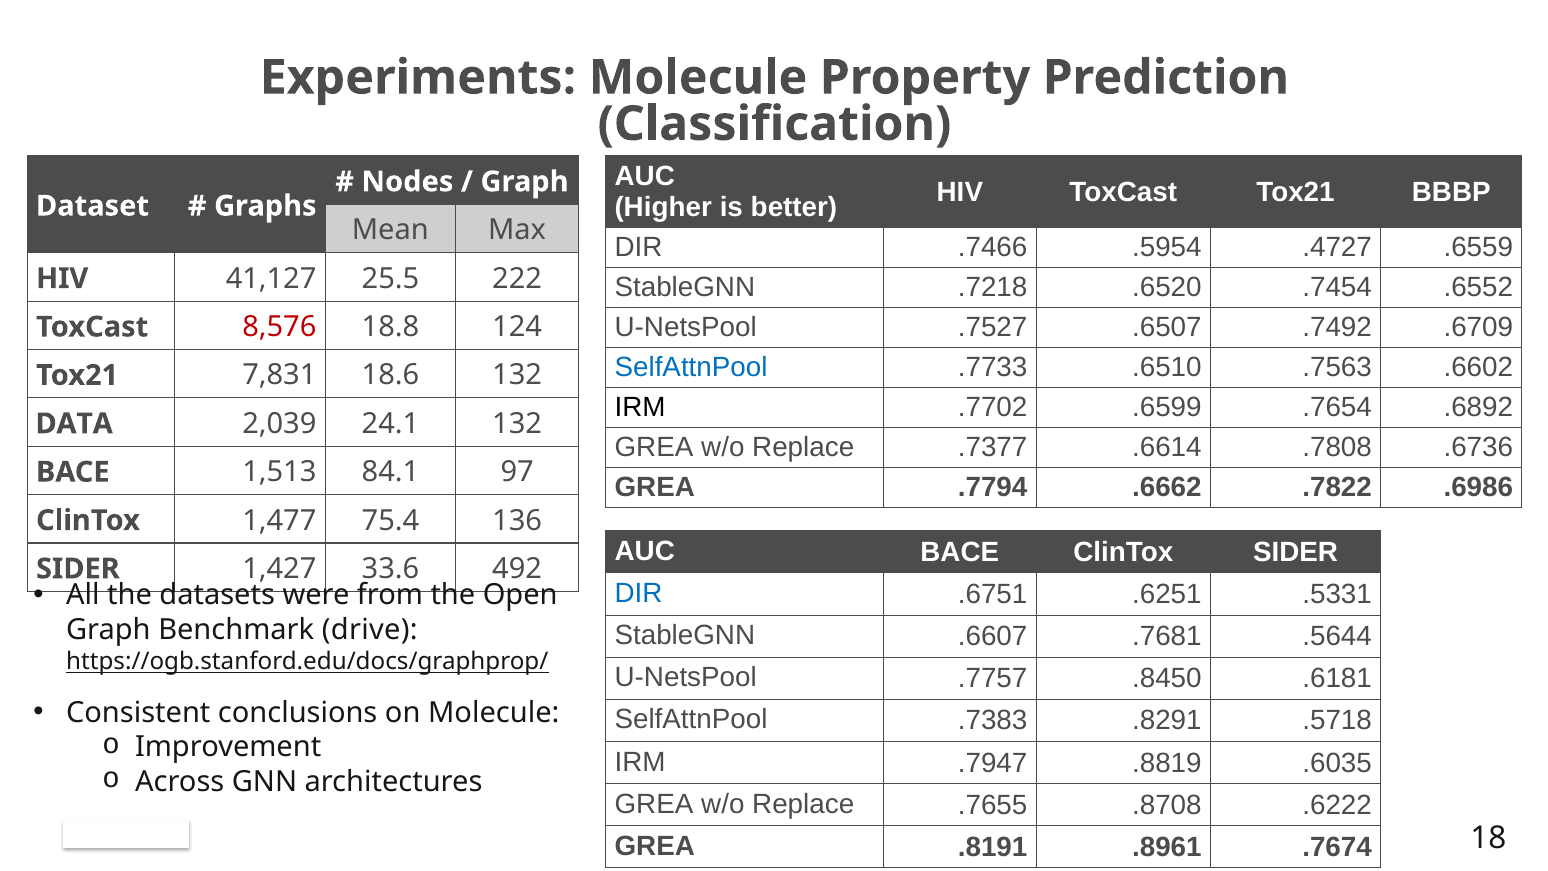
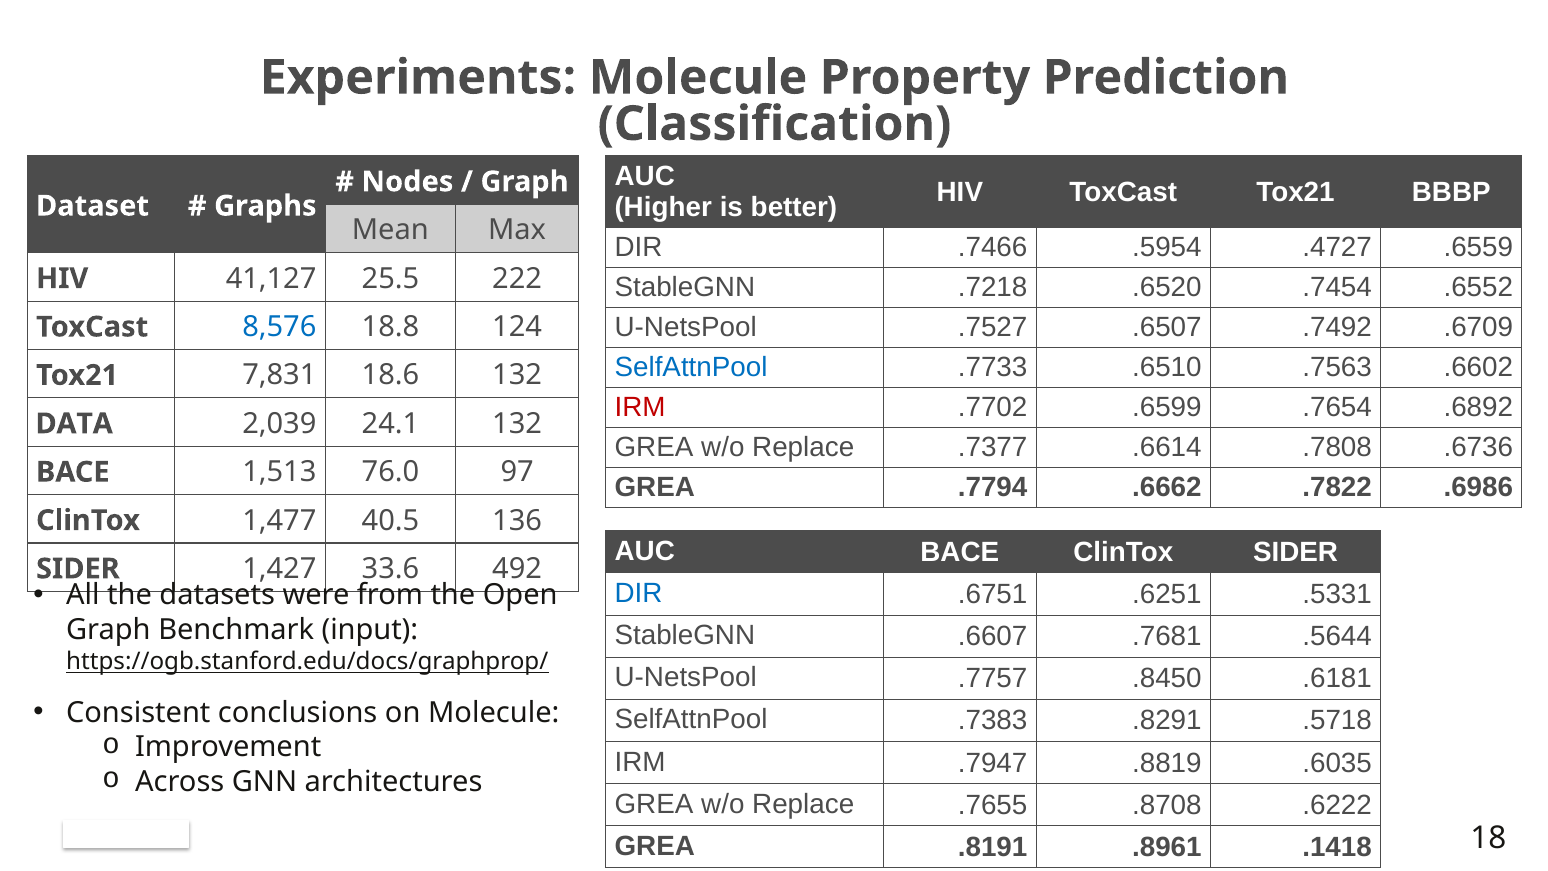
8,576 colour: red -> blue (279, 327)
IRM colour: black -> red (640, 407)
84.1: 84.1 -> 76.0 (390, 472)
75.4: 75.4 -> 40.5 (390, 520)
drive: drive -> input (370, 630)
.7674: .7674 -> .1418 (1337, 847)
